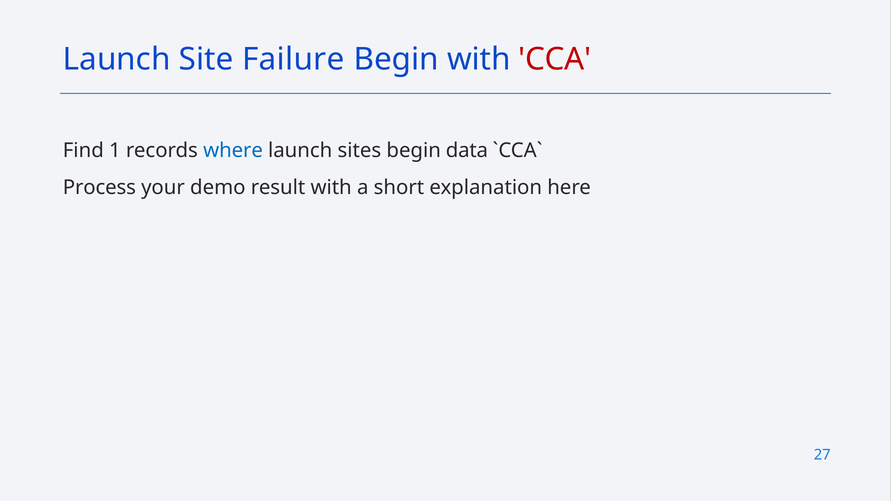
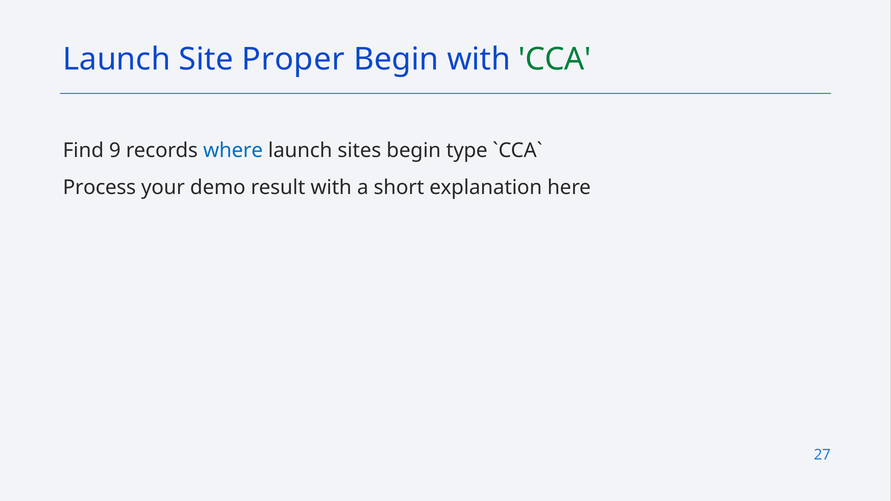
Failure: Failure -> Proper (293, 60)
CCA colour: red -> green (555, 60)
1: 1 -> 9 (115, 150)
data: data -> type (467, 150)
